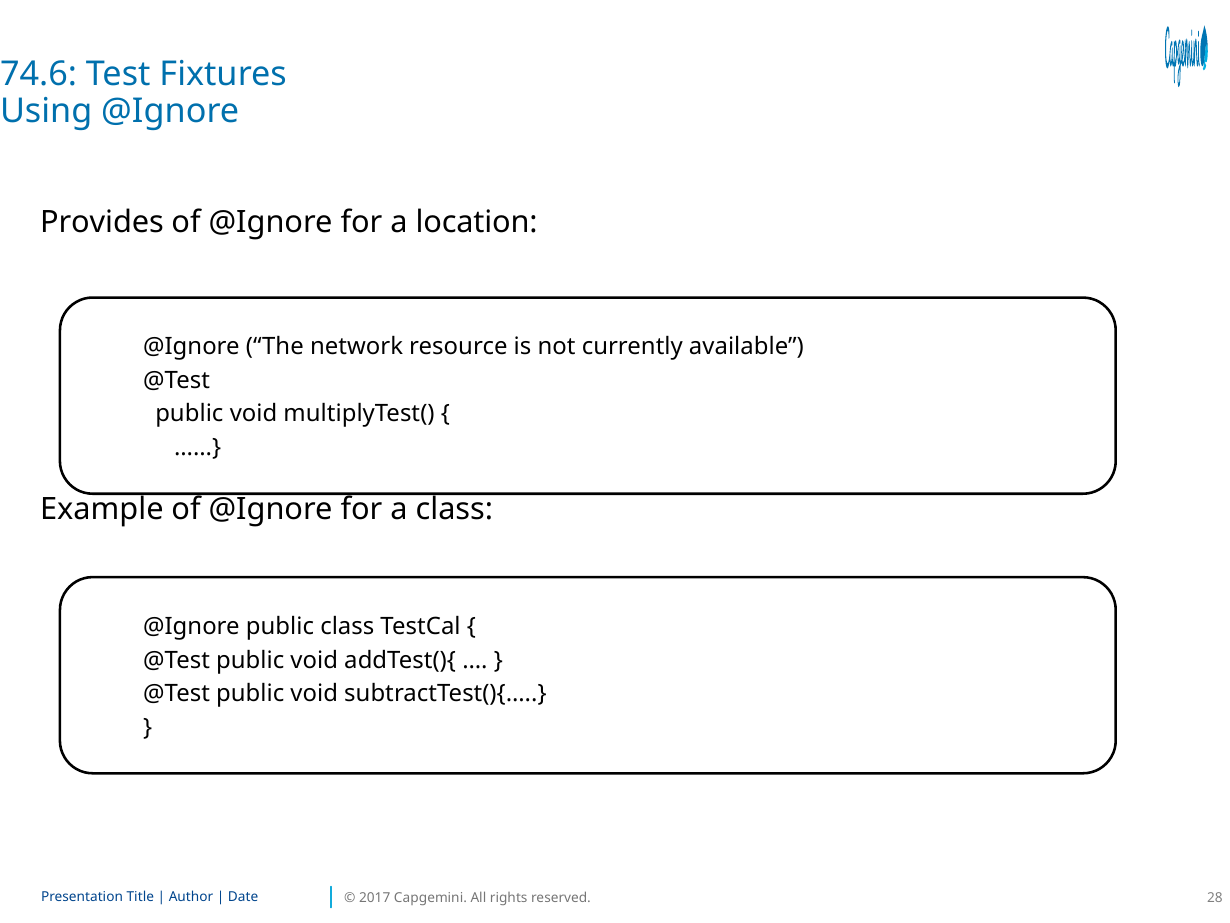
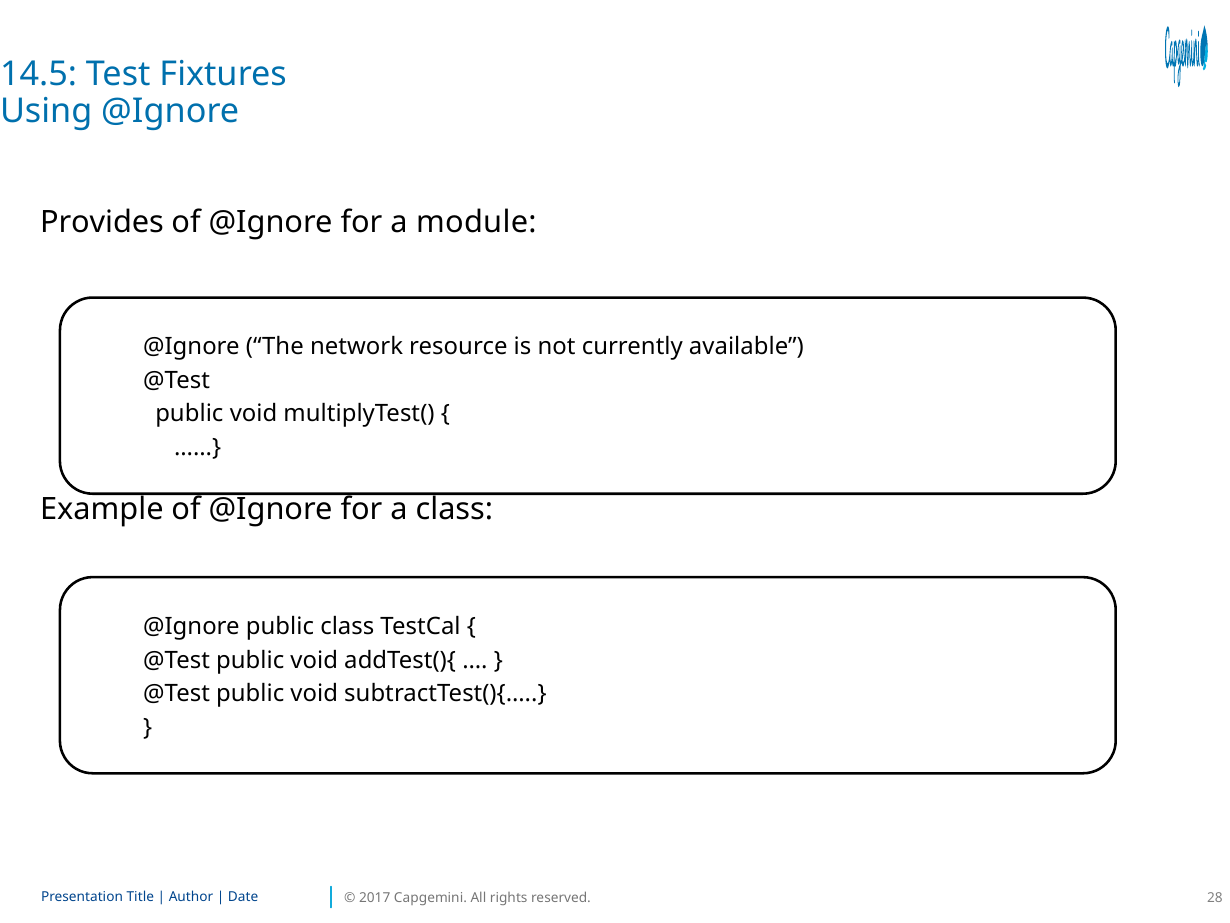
74.6: 74.6 -> 14.5 (38, 74)
location: location -> module (476, 222)
